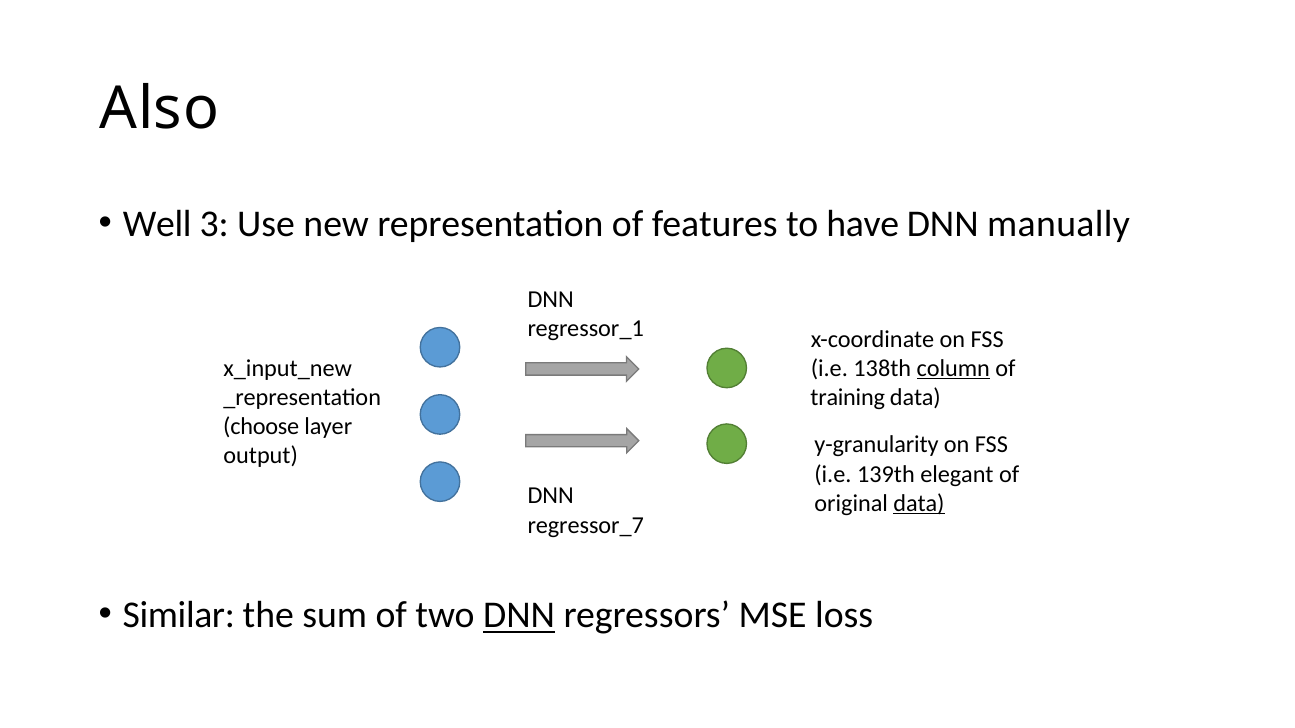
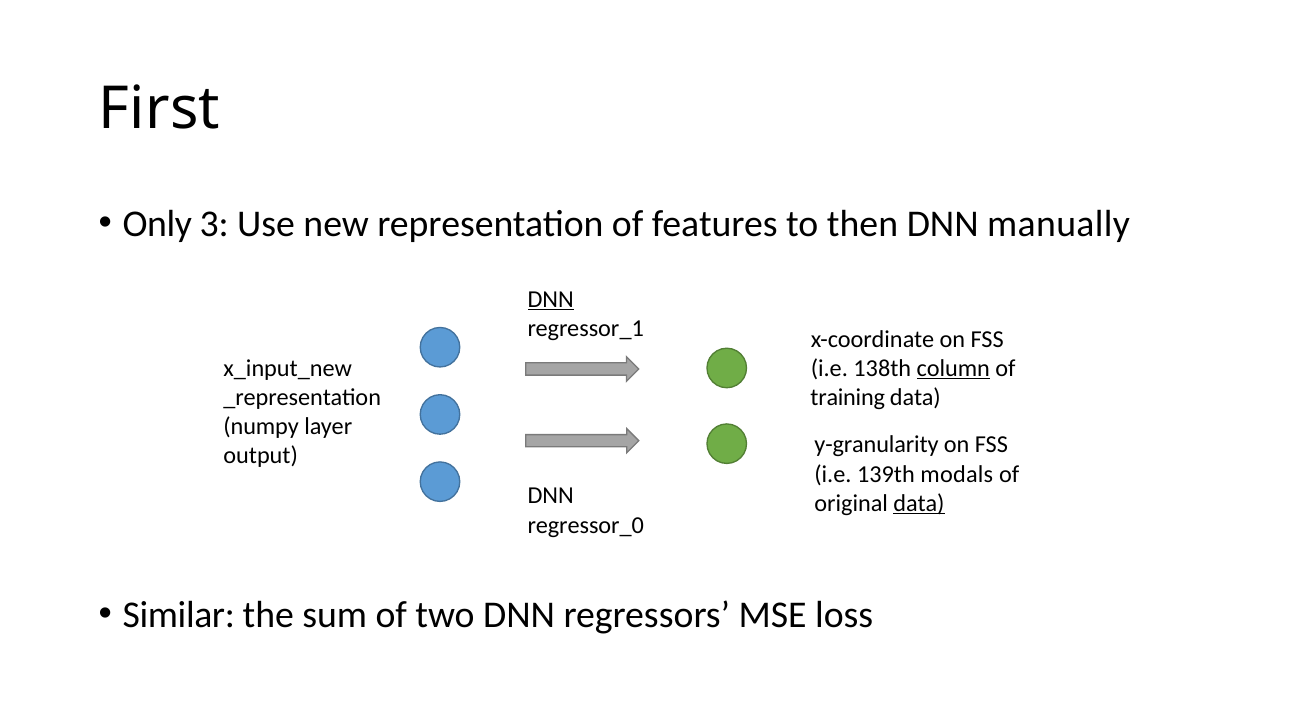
Also: Also -> First (159, 109)
Well: Well -> Only (157, 224)
have: have -> then (862, 224)
DNN underline: none -> present (551, 299)
choose: choose -> numpy (261, 427)
elegant: elegant -> modals (957, 474)
regressor_7: regressor_7 -> regressor_0 (586, 525)
DNN underline: present -> none (519, 616)
